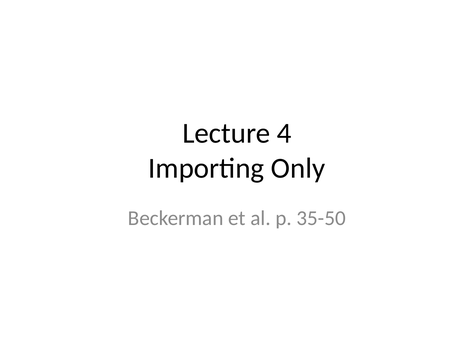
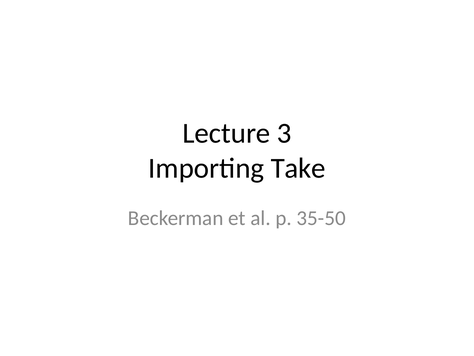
4: 4 -> 3 (284, 133)
Only: Only -> Take (298, 168)
